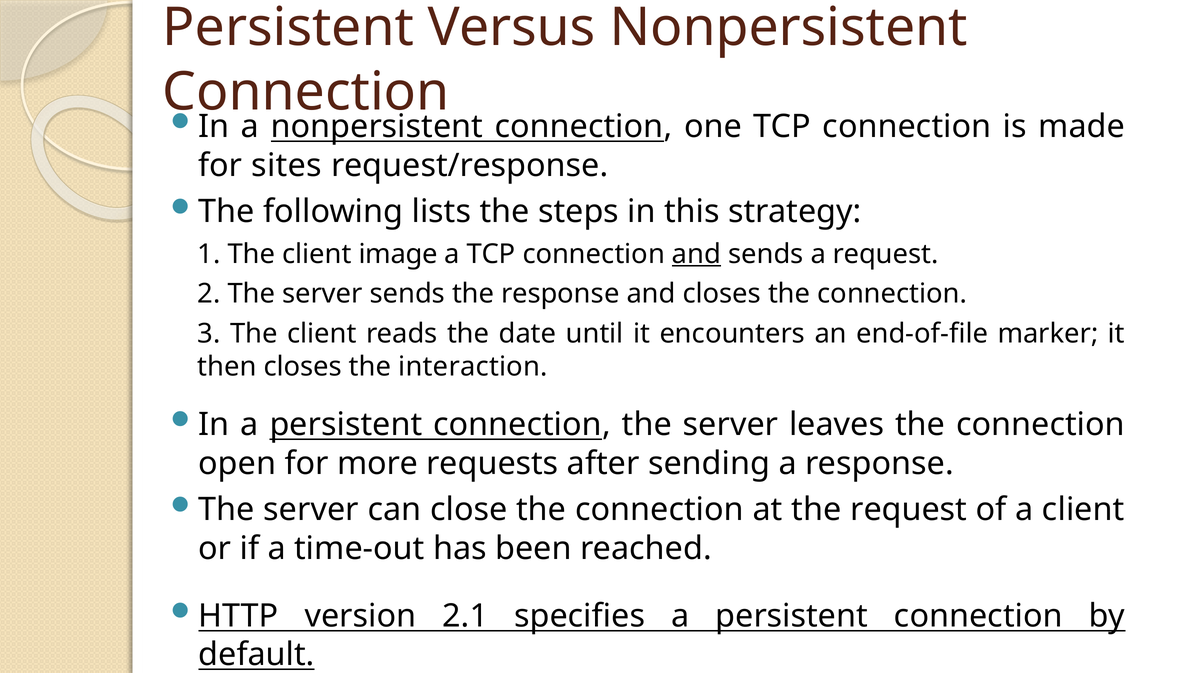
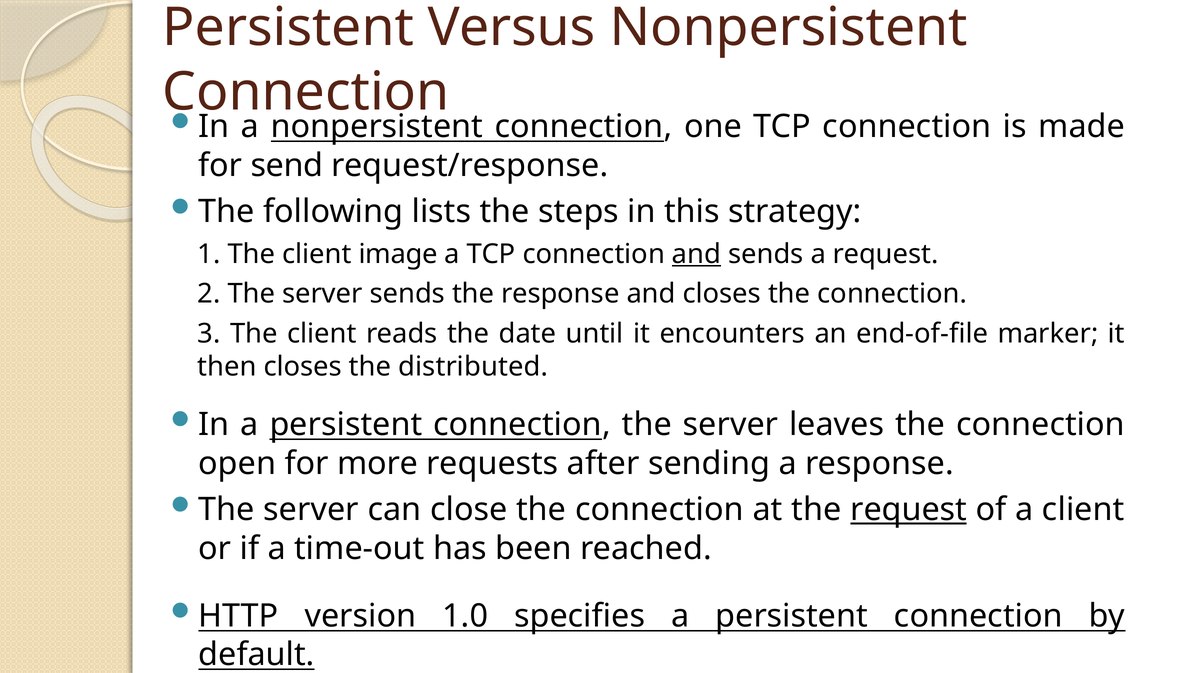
sites: sites -> send (287, 165)
interaction: interaction -> distributed (473, 366)
request underline: none -> present (909, 509)
2.1: 2.1 -> 1.0 (465, 616)
